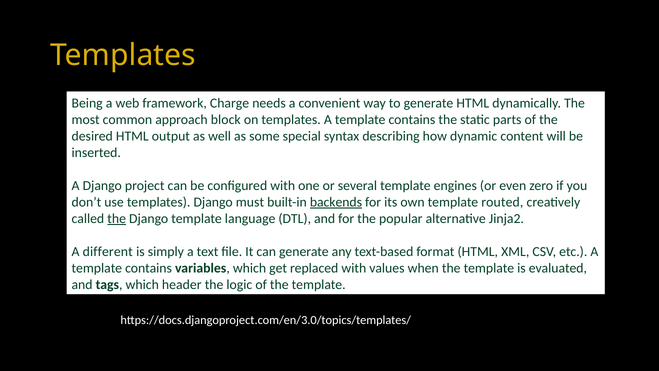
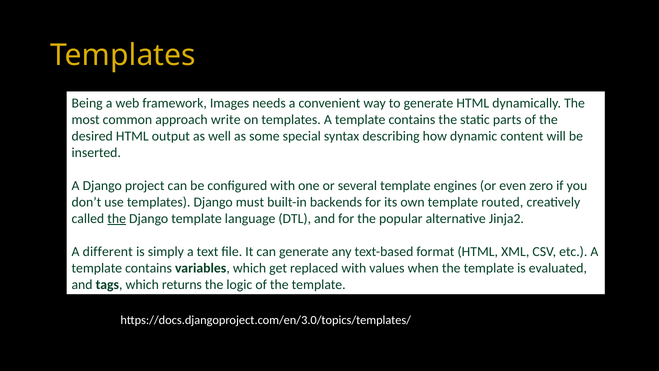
Charge: Charge -> Images (230, 103)
block: block -> write (226, 119)
backends underline: present -> none (336, 202)
header: header -> returns (182, 284)
